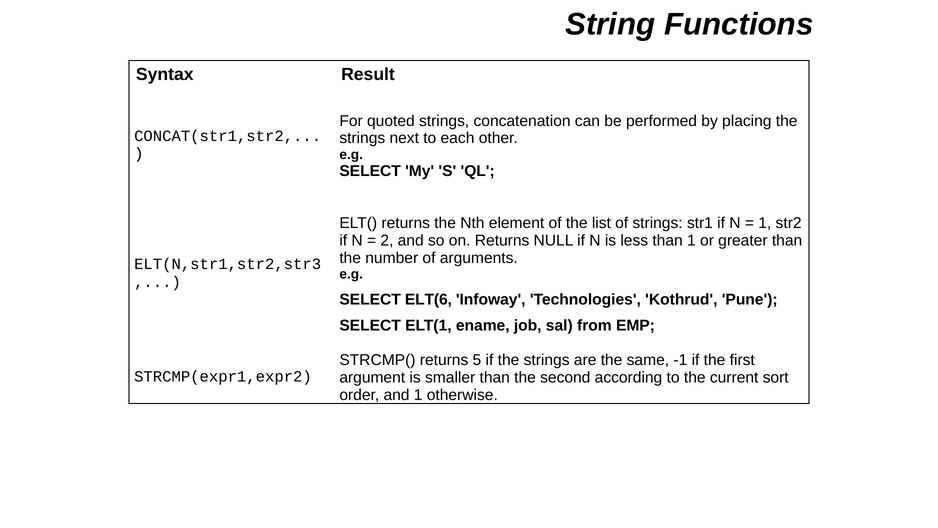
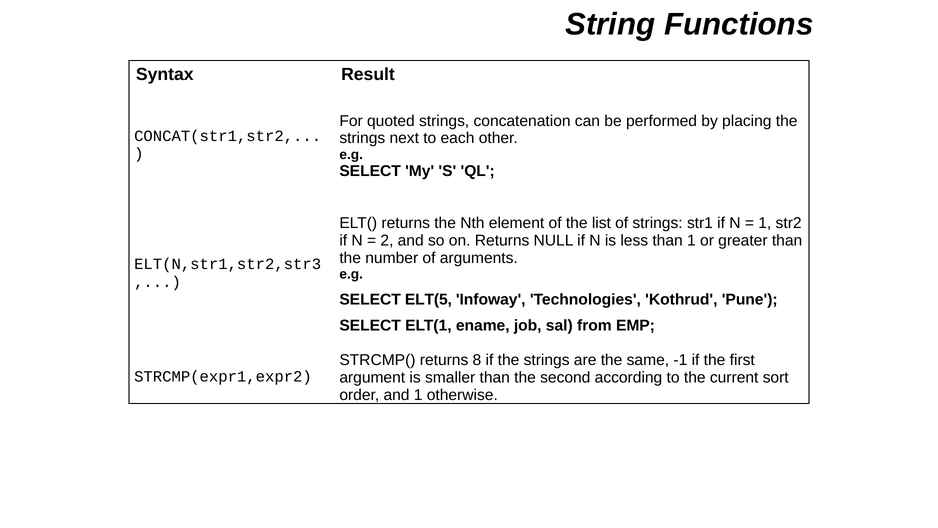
ELT(6: ELT(6 -> ELT(5 (428, 299)
5: 5 -> 8 (477, 360)
